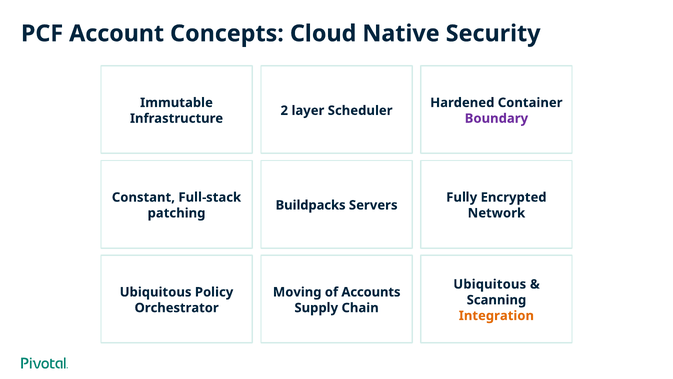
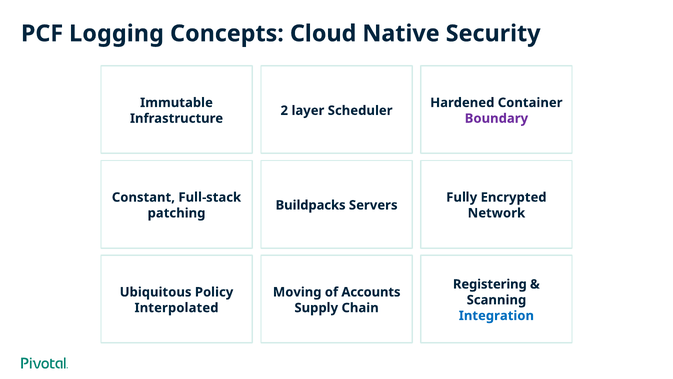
Account: Account -> Logging (117, 34)
Ubiquitous: Ubiquitous -> Registering (490, 284)
Orchestrator: Orchestrator -> Interpolated (177, 308)
Integration colour: orange -> blue (496, 315)
